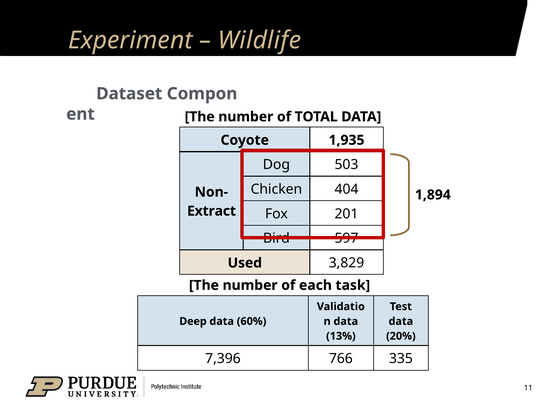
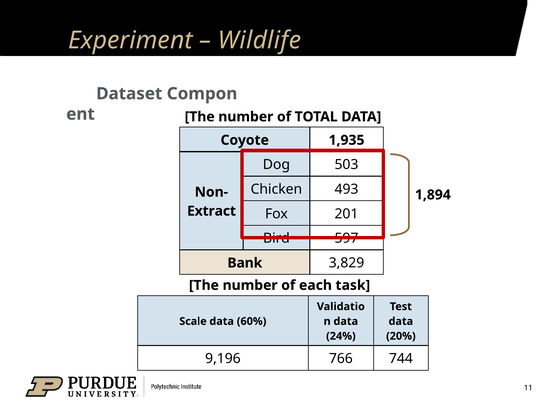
404: 404 -> 493 (347, 189)
Used: Used -> Bank (245, 263)
Deep: Deep -> Scale (193, 322)
13%: 13% -> 24% (341, 336)
7,396: 7,396 -> 9,196 (223, 359)
335: 335 -> 744 (401, 359)
